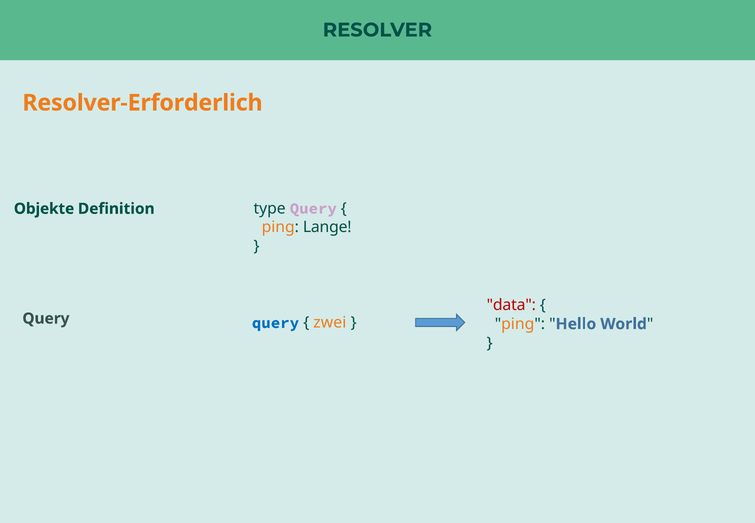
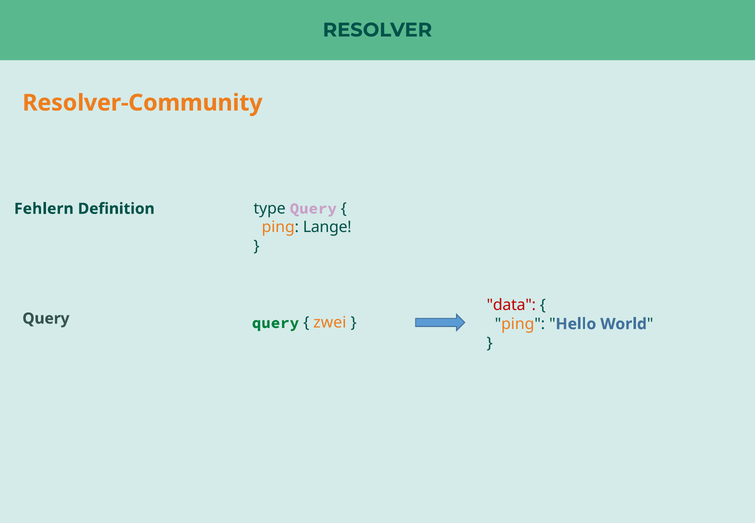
Resolver-Erforderlich: Resolver-Erforderlich -> Resolver-Community (142, 103)
Objekte: Objekte -> Fehlern (44, 209)
query colour: blue -> green (275, 323)
